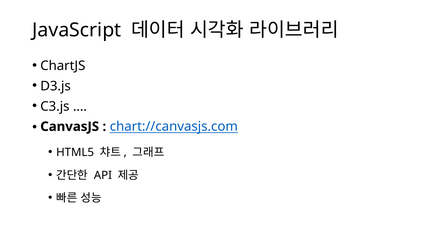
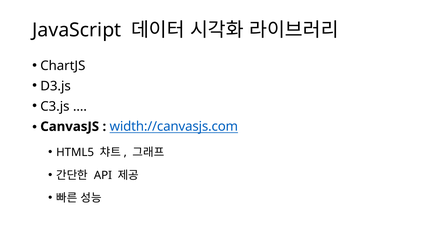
chart://canvasjs.com: chart://canvasjs.com -> width://canvasjs.com (174, 127)
